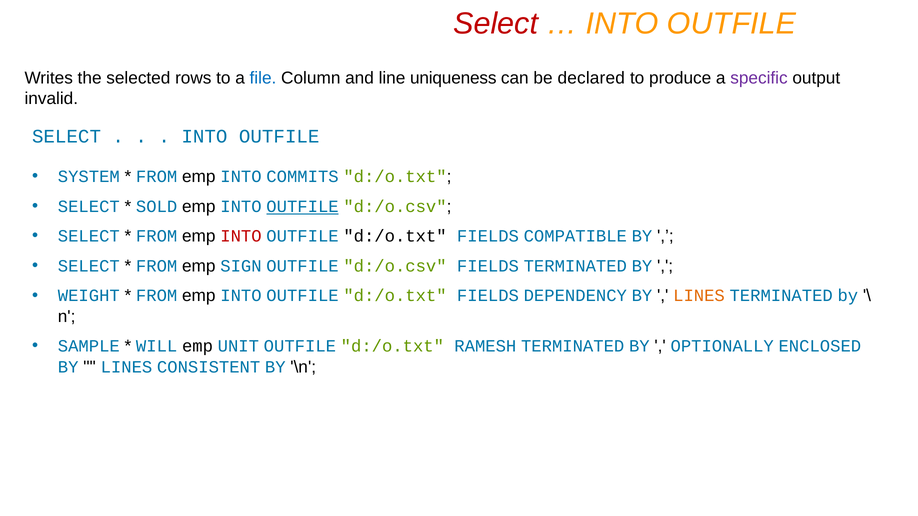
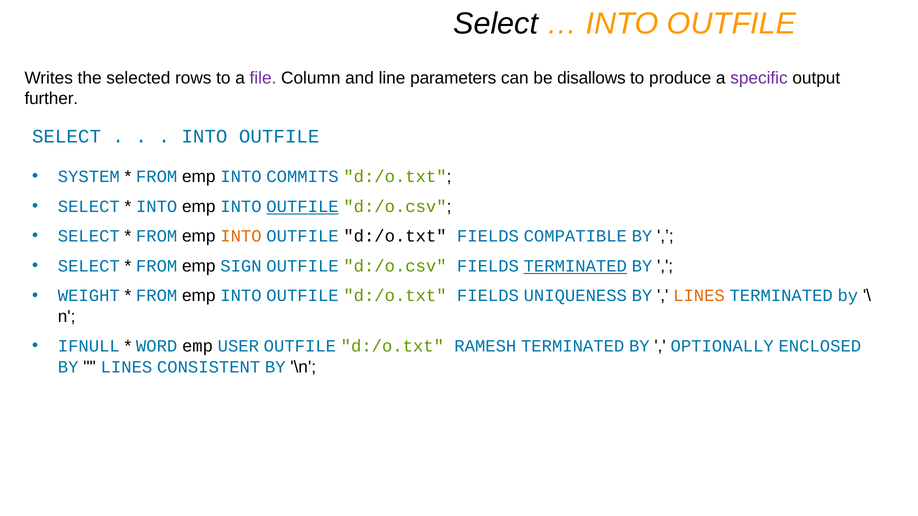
Select colour: red -> black (496, 24)
file colour: blue -> purple (263, 78)
uniqueness: uniqueness -> parameters (453, 78)
declared: declared -> disallows (591, 78)
invalid: invalid -> further (51, 99)
SOLD: SOLD -> INTO (157, 207)
INTO colour: red -> orange (241, 236)
TERMINATED underline: none -> present (575, 266)
DEPENDENCY: DEPENDENCY -> UNIQUENESS (575, 296)
SAMPLE: SAMPLE -> IFNULL (89, 346)
WILL: WILL -> WORD (157, 346)
UNIT: UNIT -> USER (238, 346)
